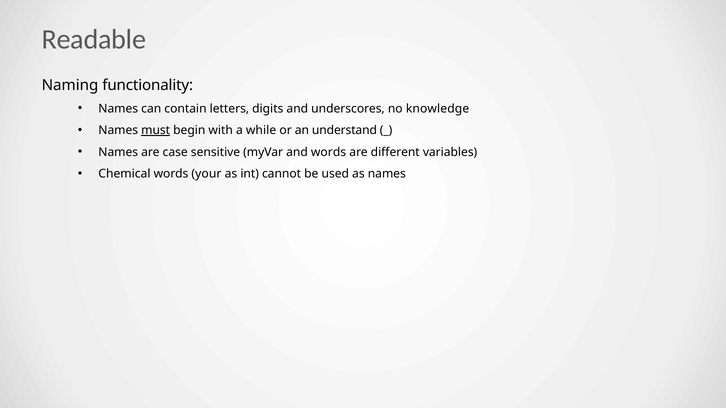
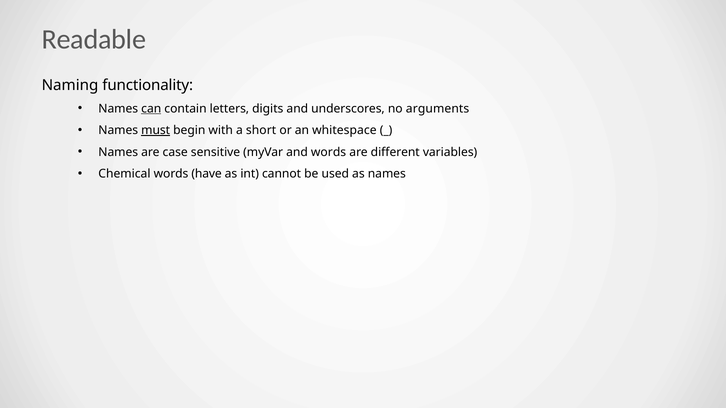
can underline: none -> present (151, 109)
knowledge: knowledge -> arguments (438, 109)
while: while -> short (261, 131)
understand: understand -> whitespace (344, 131)
your: your -> have (207, 174)
